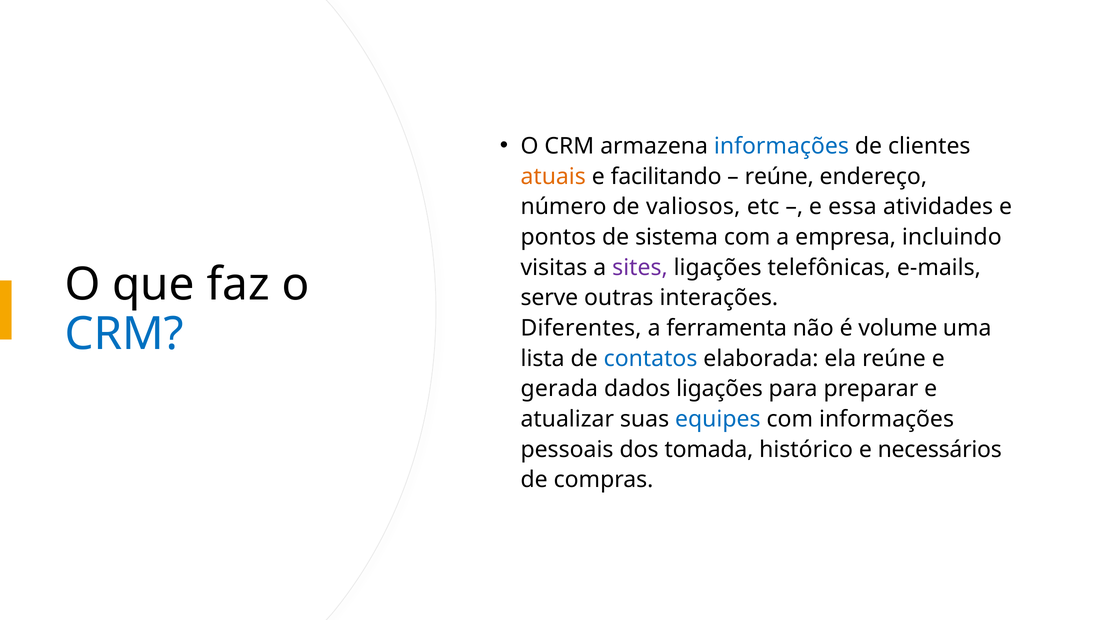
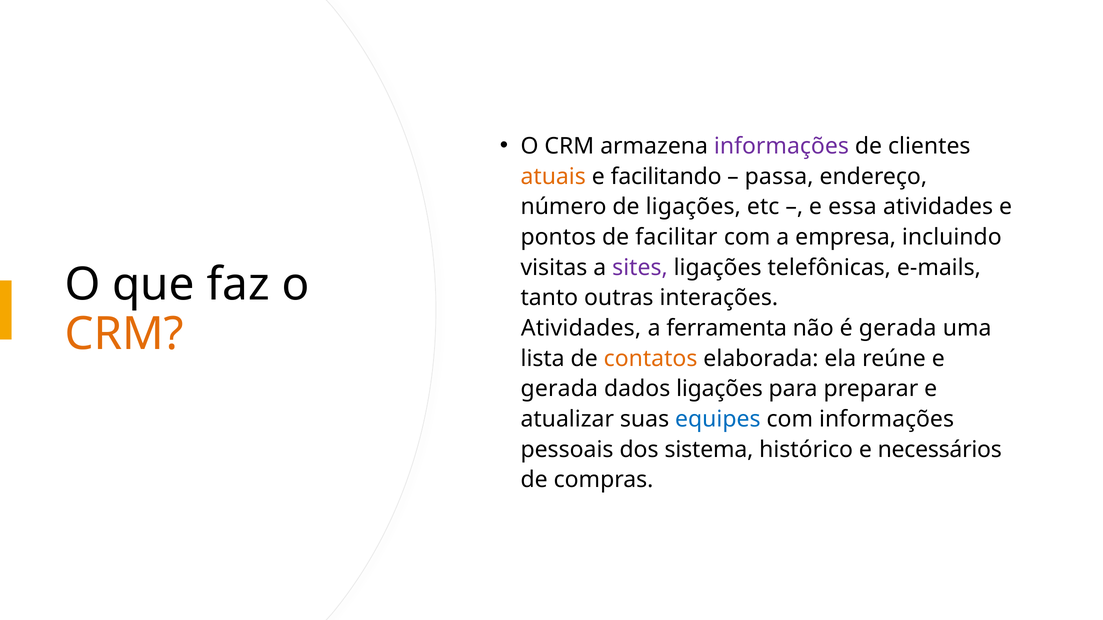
informações colour: blue -> purple (781, 146)
reúne: reúne -> passa (779, 177)
de valiosos: valiosos -> ligações (693, 207)
sistema: sistema -> facilitar (676, 237)
serve: serve -> tanto (549, 298)
CRM colour: blue -> orange (124, 334)
Diferentes: Diferentes -> Atividades (581, 328)
é volume: volume -> gerada (898, 328)
contatos colour: blue -> orange (651, 359)
tomada: tomada -> sistema (709, 450)
